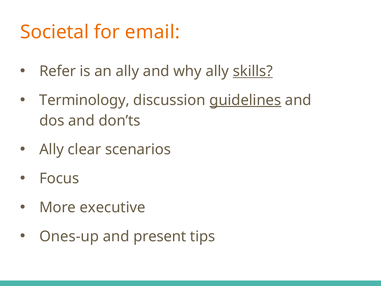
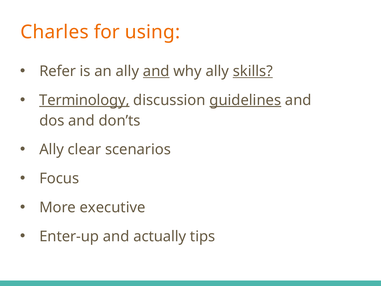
Societal: Societal -> Charles (54, 32)
email: email -> using (152, 32)
and underline: none -> present (156, 71)
Terminology underline: none -> present (84, 100)
Ones-up: Ones-up -> Enter-up (69, 236)
present: present -> actually (160, 236)
